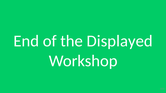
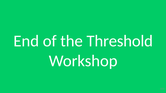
Displayed: Displayed -> Threshold (120, 41)
